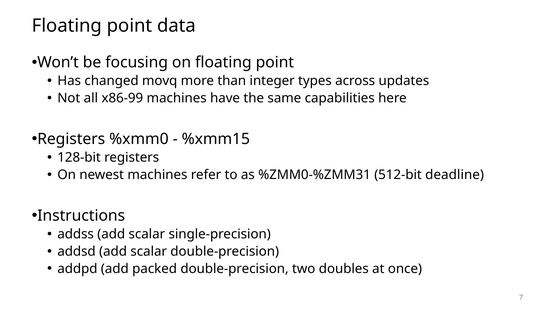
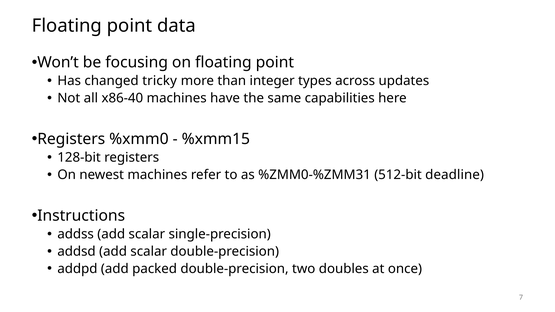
movq: movq -> tricky (160, 81)
x86-99: x86-99 -> x86-40 (122, 98)
